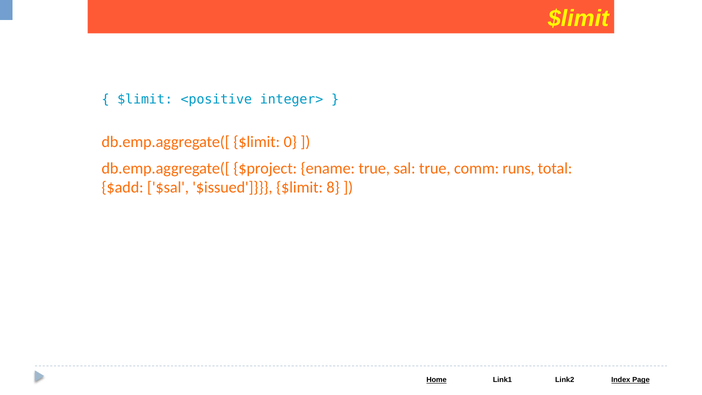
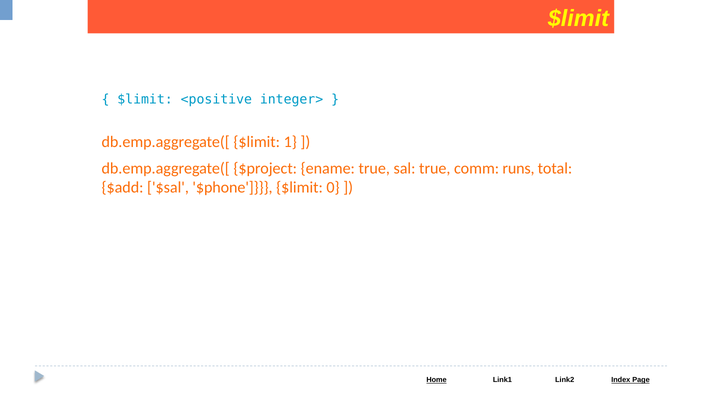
0: 0 -> 1 (290, 142)
$issued: $issued -> $phone (233, 187)
8: 8 -> 0 (333, 187)
